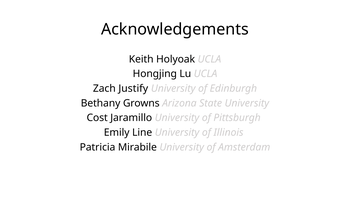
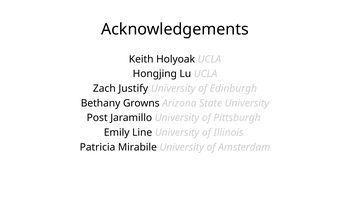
Cost: Cost -> Post (97, 118)
